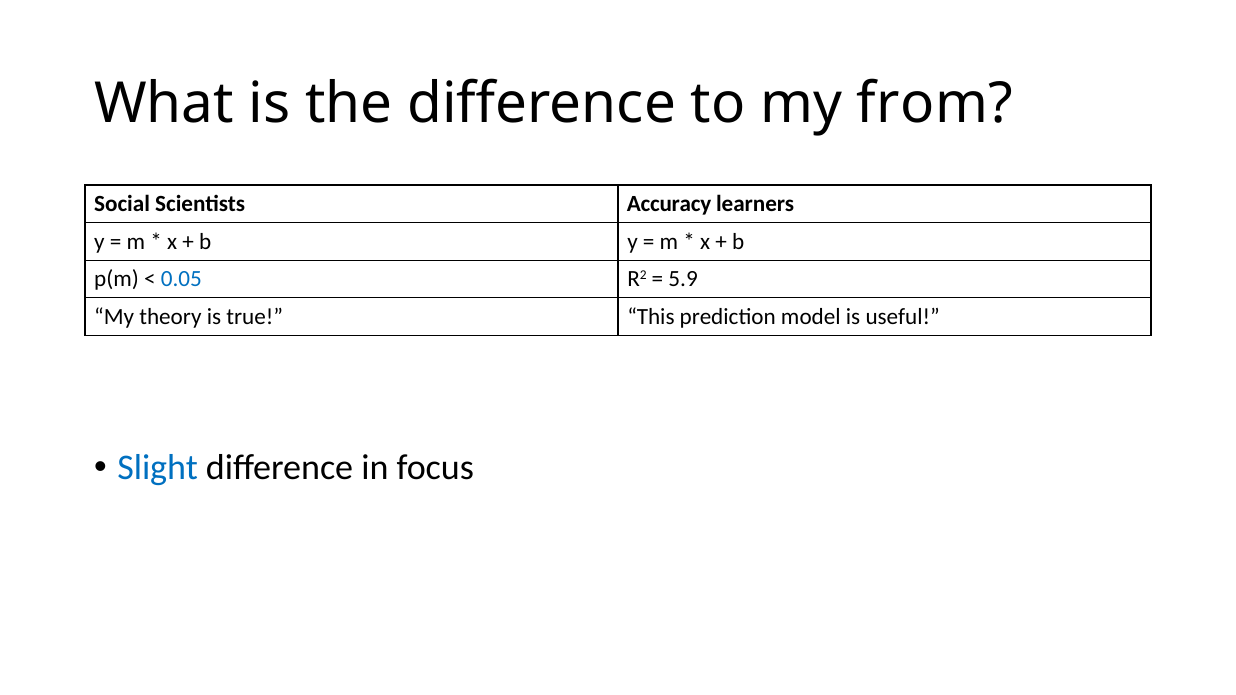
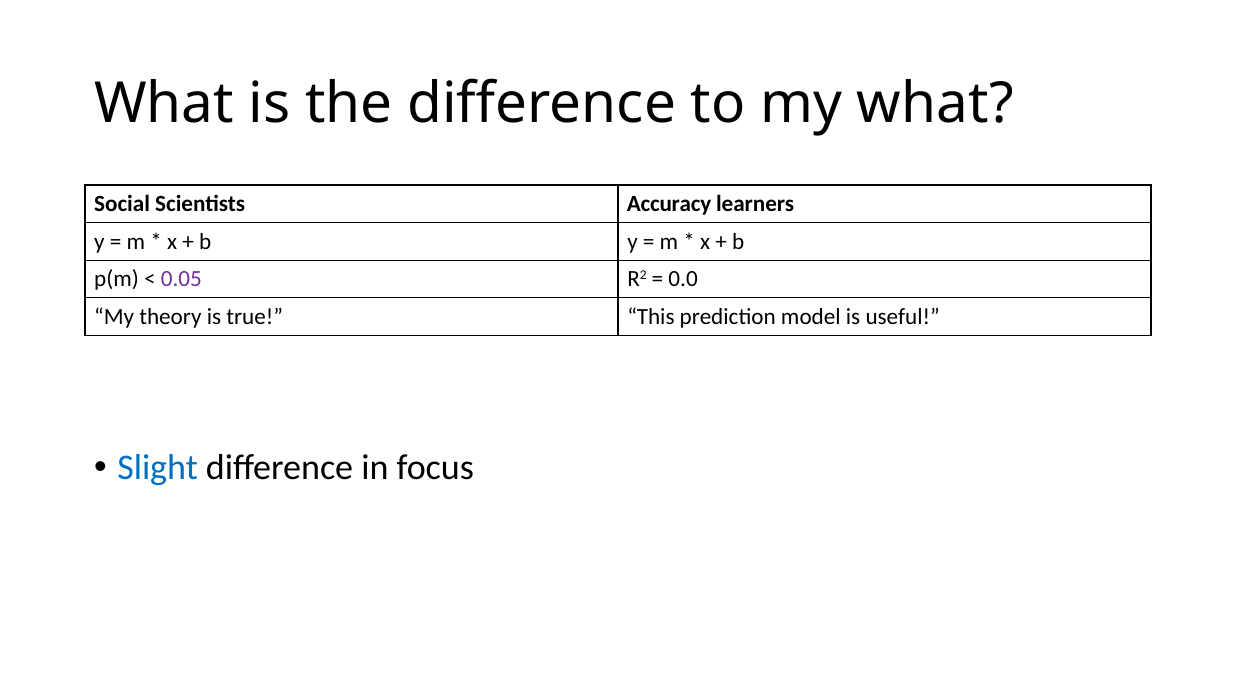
my from: from -> what (935, 104)
0.05 colour: blue -> purple (181, 279)
5.9: 5.9 -> 0.0 (683, 279)
